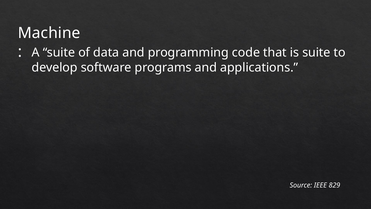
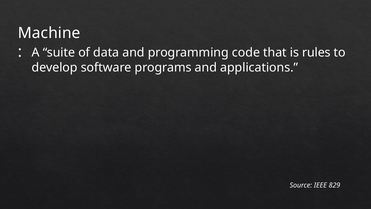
is suite: suite -> rules (316, 53)
